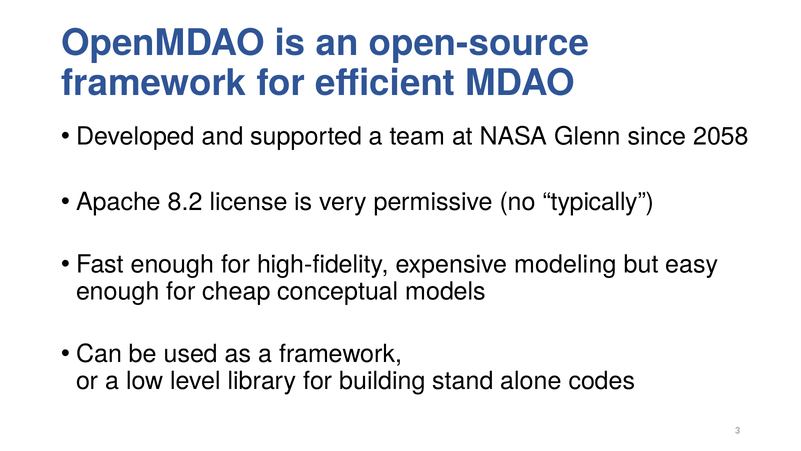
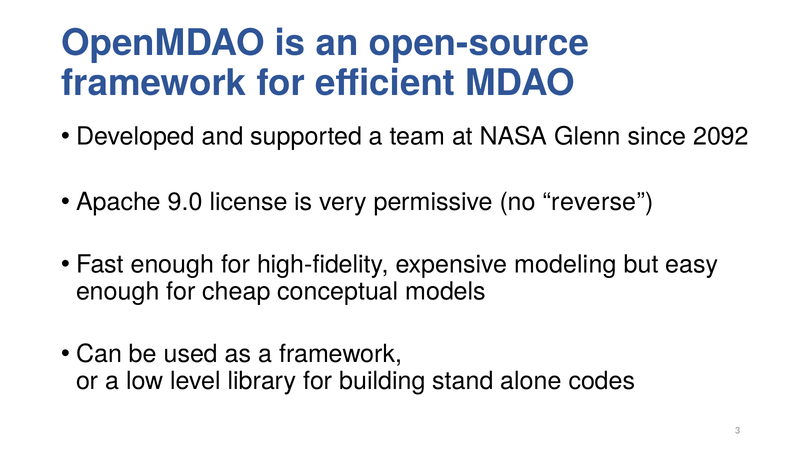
2058: 2058 -> 2092 (721, 136)
8.2: 8.2 -> 9.0 (185, 202)
typically: typically -> reverse (598, 202)
